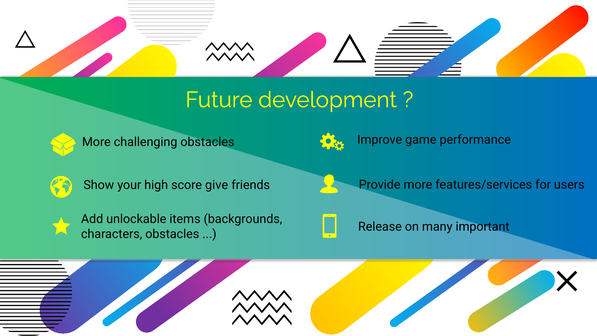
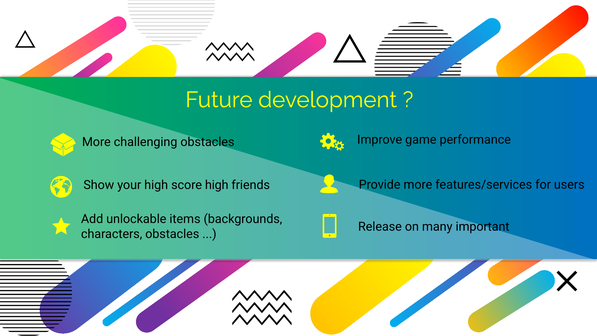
score give: give -> high (217, 185)
